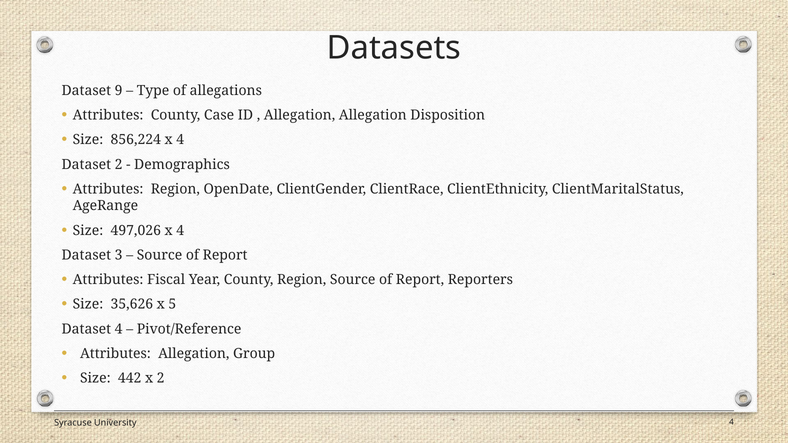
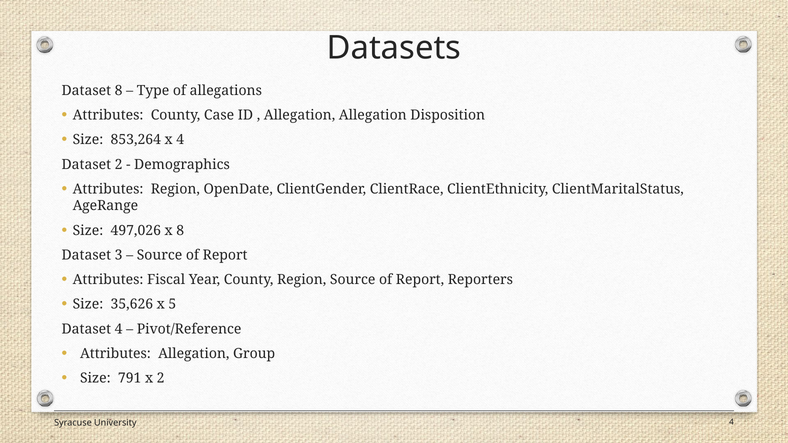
Dataset 9: 9 -> 8 (119, 91)
856,224: 856,224 -> 853,264 (136, 140)
497,026 x 4: 4 -> 8 (180, 231)
442: 442 -> 791 (130, 378)
